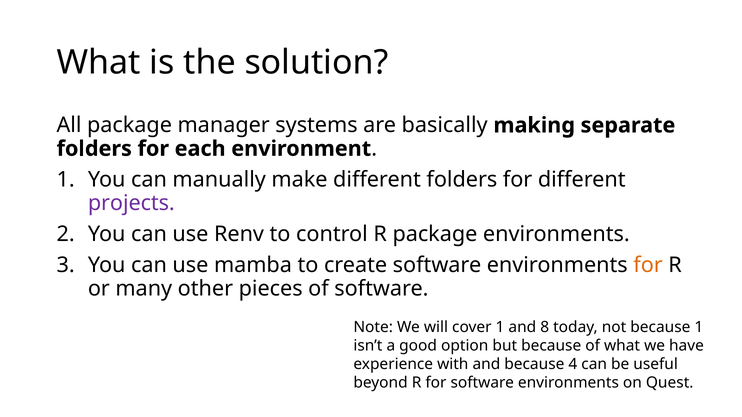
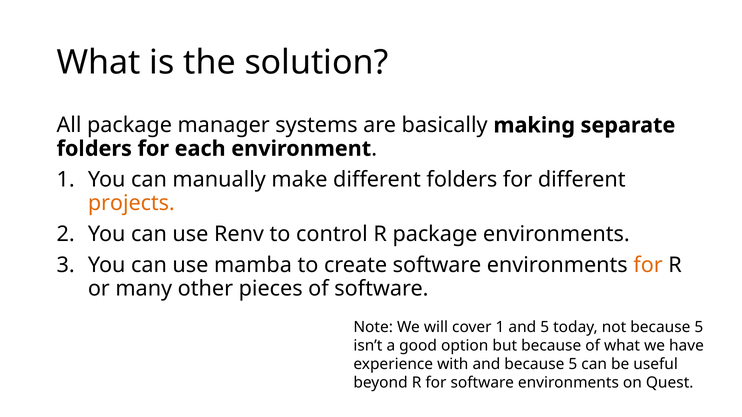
projects colour: purple -> orange (131, 203)
and 8: 8 -> 5 (545, 328)
not because 1: 1 -> 5 (699, 328)
and because 4: 4 -> 5 (573, 365)
